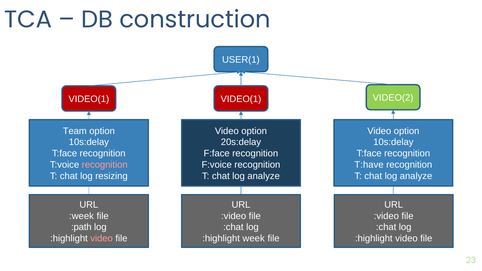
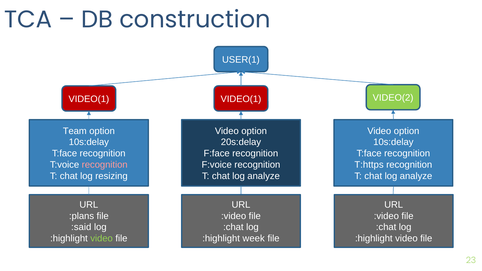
T:have: T:have -> T:https (369, 165)
:week: :week -> :plans (82, 216)
:path: :path -> :said (81, 227)
video colour: pink -> light green (102, 239)
